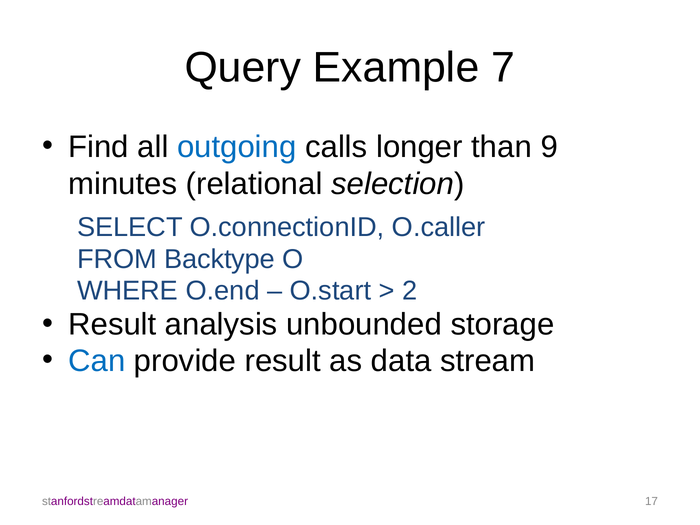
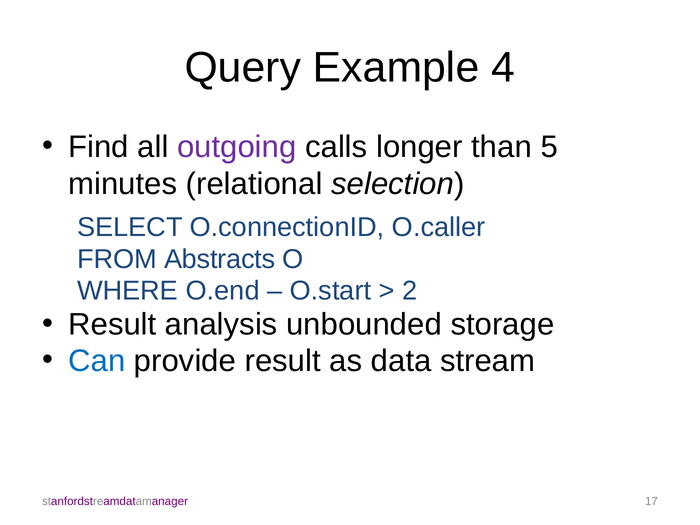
7: 7 -> 4 (503, 68)
outgoing colour: blue -> purple (237, 147)
9: 9 -> 5 (549, 147)
Backtype: Backtype -> Abstracts (220, 259)
